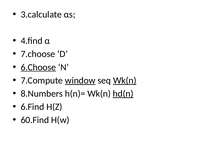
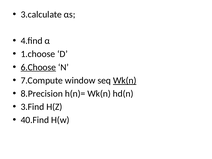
7.choose: 7.choose -> 1.choose (38, 54)
window underline: present -> none (80, 80)
8.Numbers: 8.Numbers -> 8.Precision (42, 94)
hd(n underline: present -> none (123, 94)
6.Find: 6.Find -> 3.Find (32, 107)
60.Find: 60.Find -> 40.Find (35, 120)
